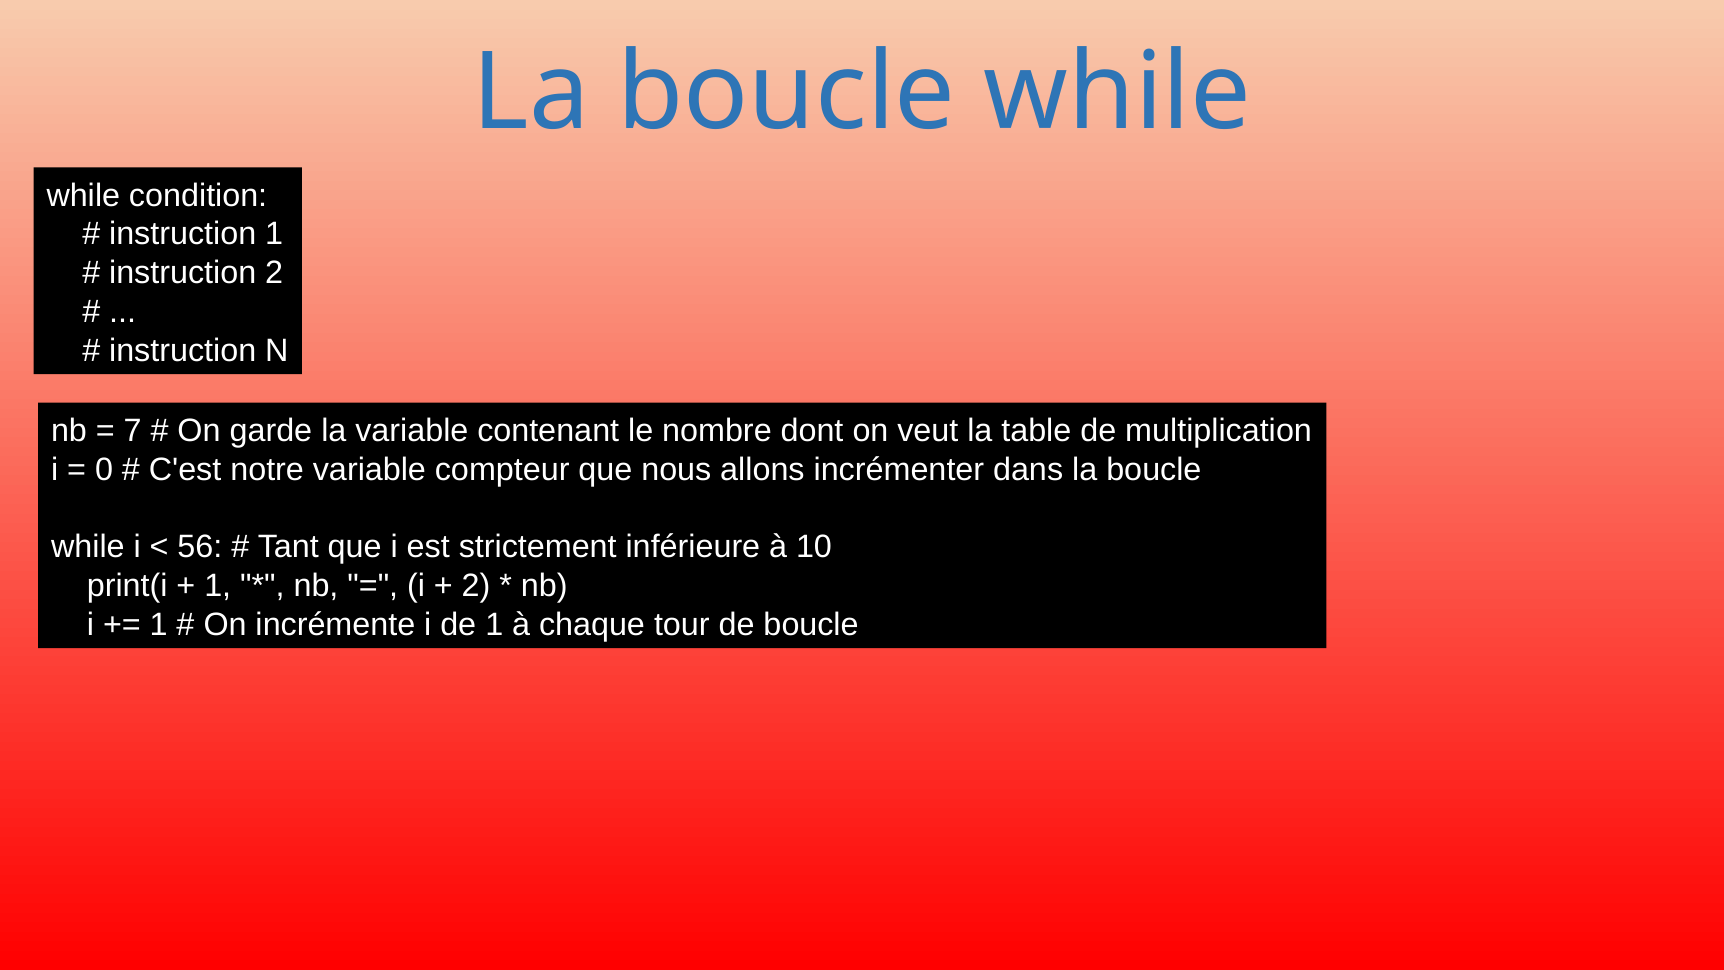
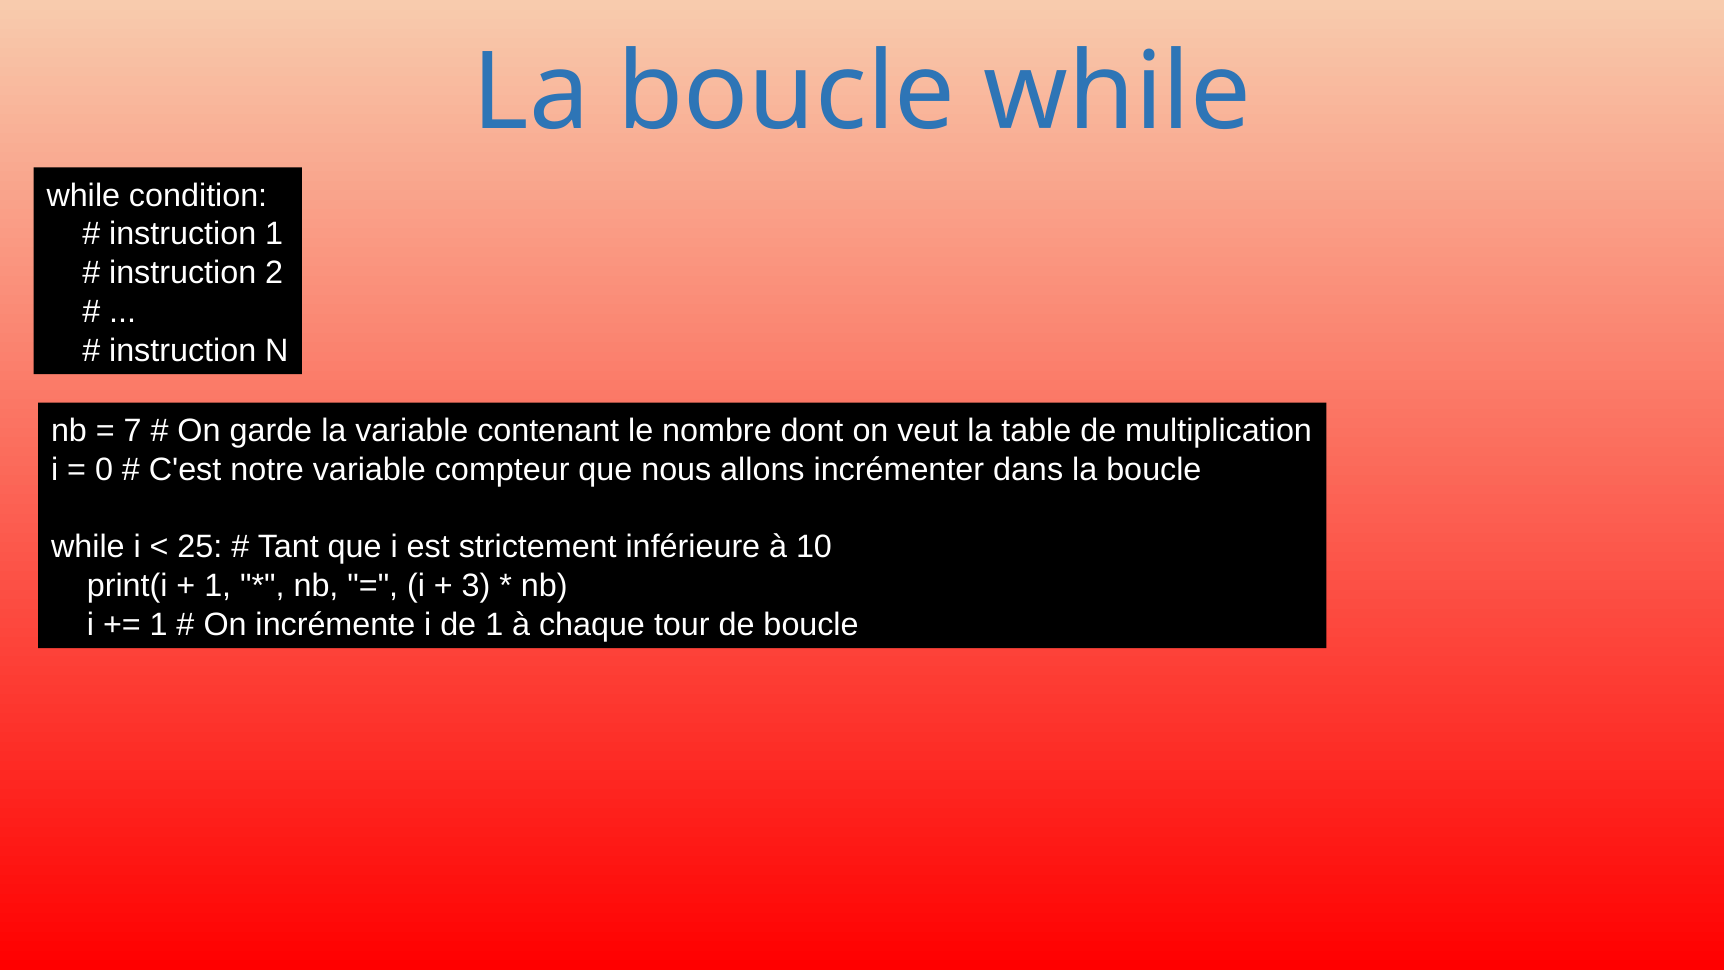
56: 56 -> 25 (200, 547)
2: 2 -> 3 (476, 586)
